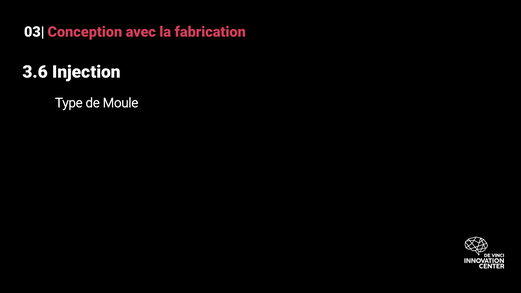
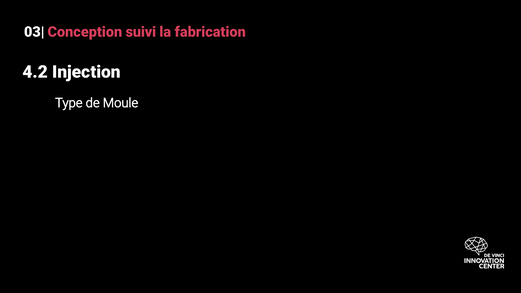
avec: avec -> suivi (141, 32)
3.6: 3.6 -> 4.2 (35, 72)
